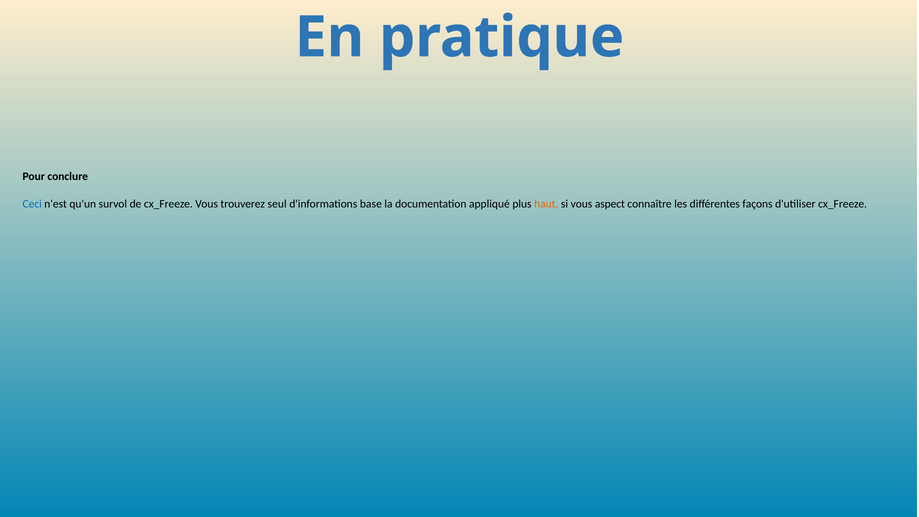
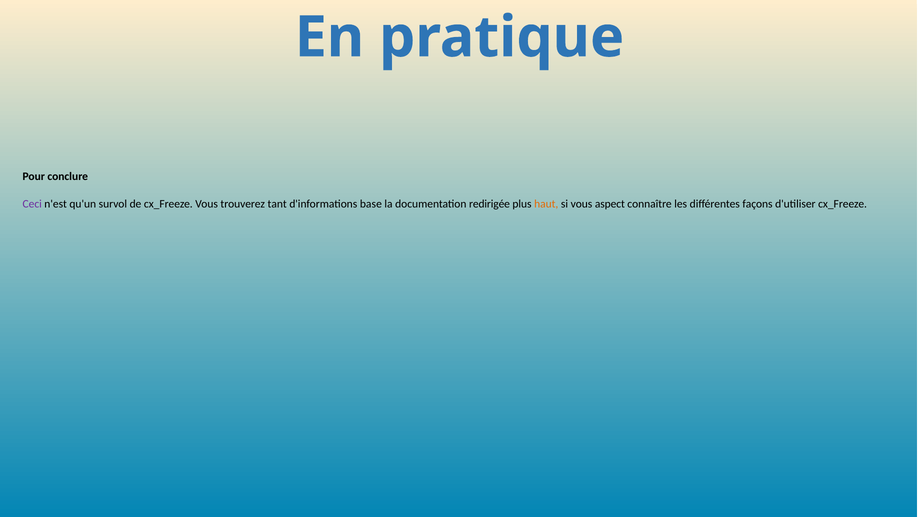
Ceci colour: blue -> purple (32, 204)
seul: seul -> tant (277, 204)
appliqué: appliqué -> redirigée (489, 204)
